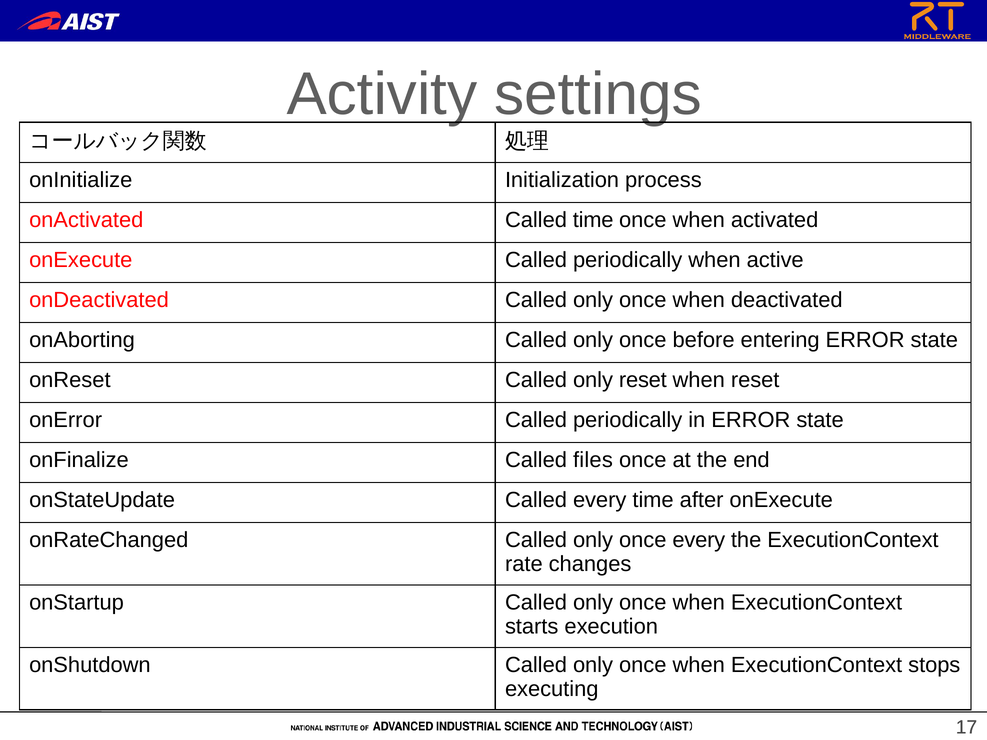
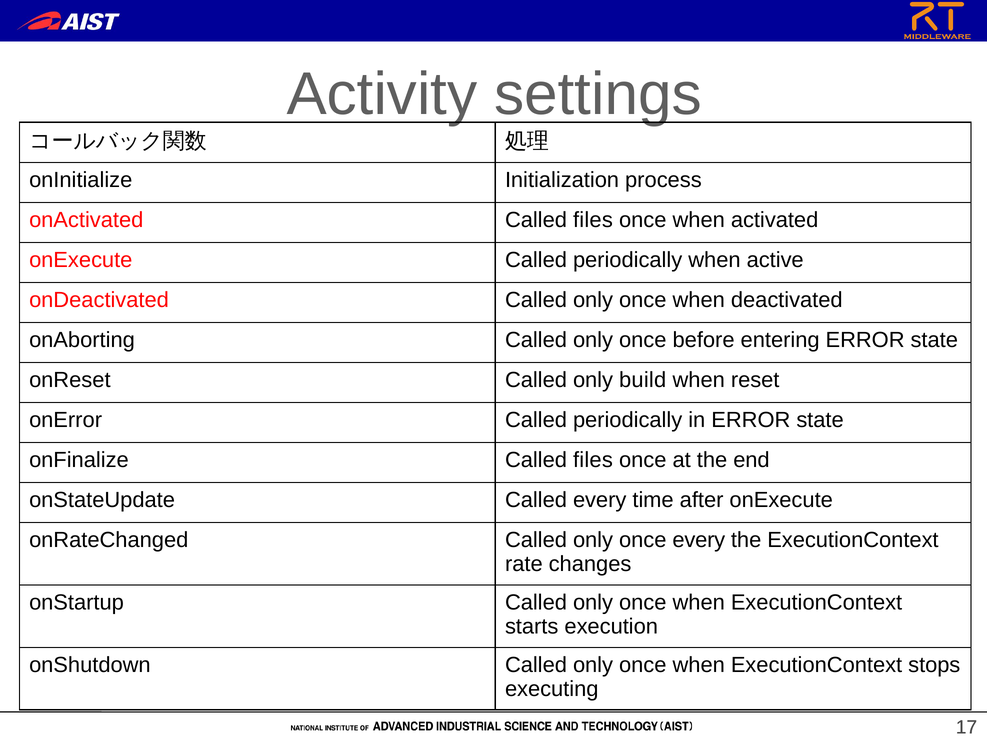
onActivated Called time: time -> files (593, 220)
only reset: reset -> build (643, 380)
